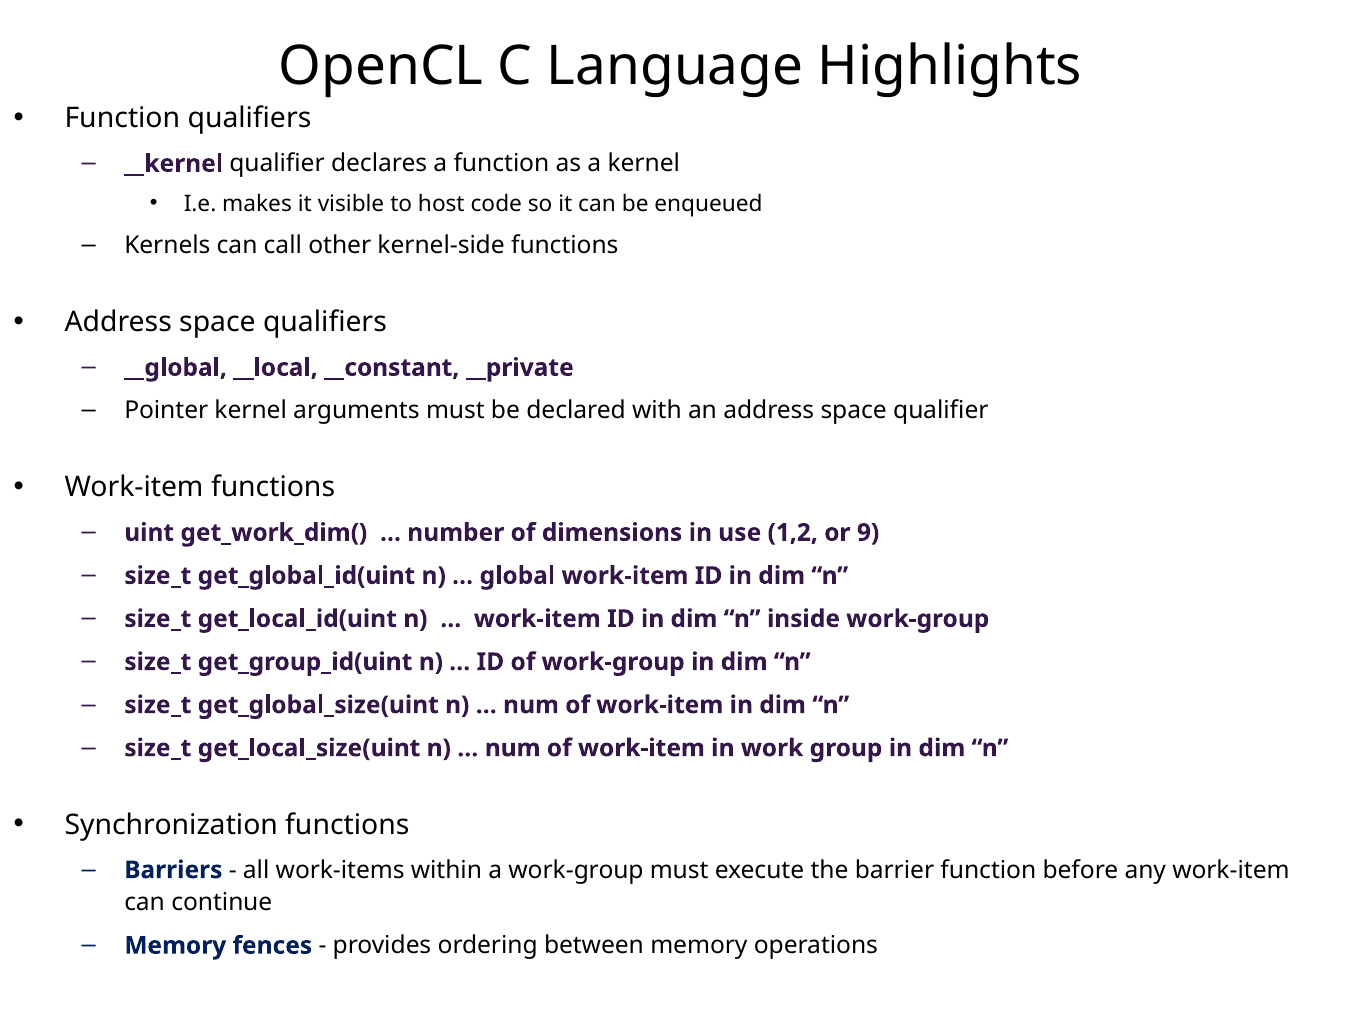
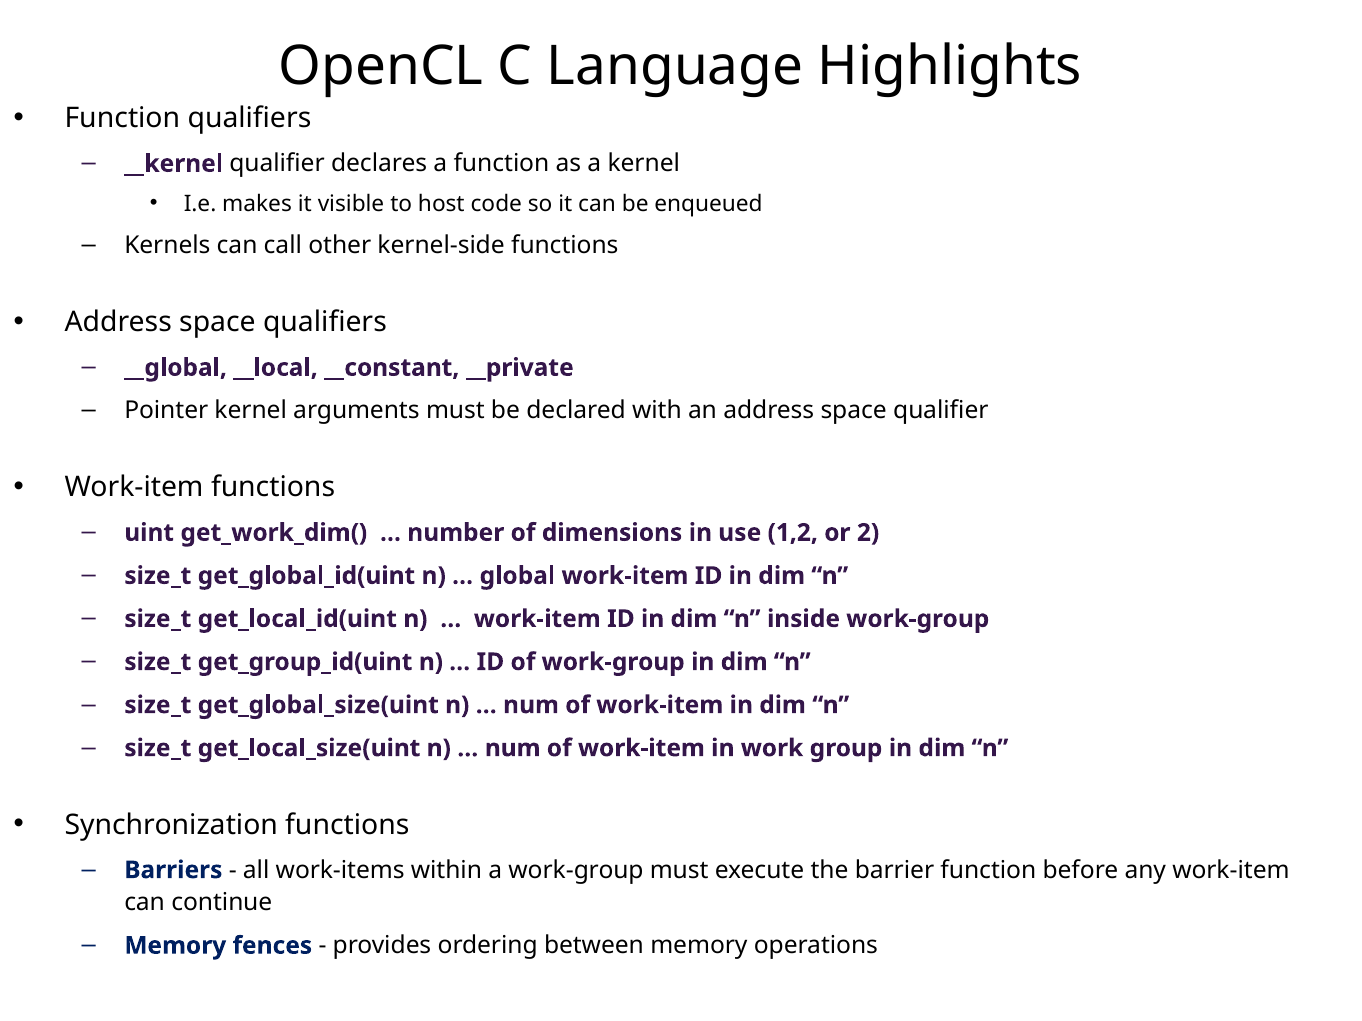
9: 9 -> 2 (868, 533)
